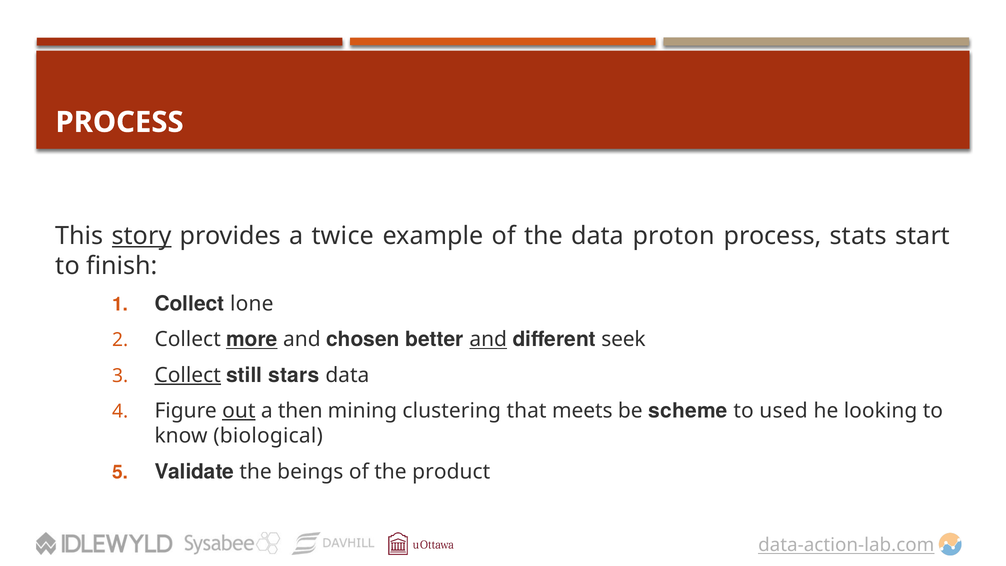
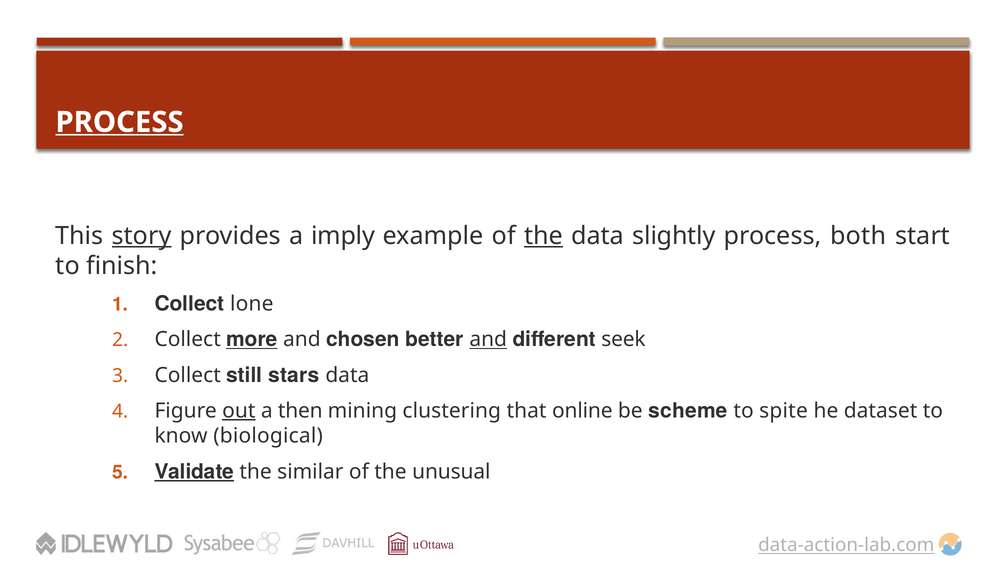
PROCESS underline: none -> present (120, 122)
twice: twice -> imply (343, 236)
the underline: none -> present (543, 236)
proton: proton -> slightly (674, 236)
stats: stats -> both (858, 236)
Collect underline: present -> none (188, 375)
meets: meets -> online (582, 411)
used: used -> spite (784, 411)
looking: looking -> dataset (881, 411)
Validate underline: none -> present (194, 471)
beings: beings -> similar (310, 471)
product: product -> unusual (451, 471)
